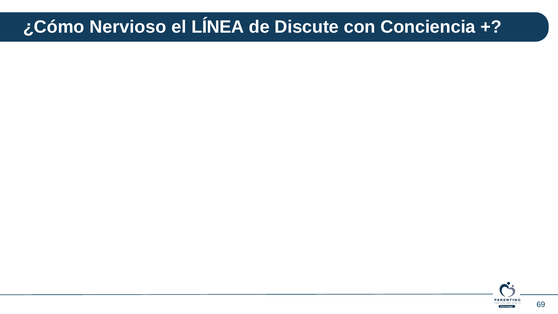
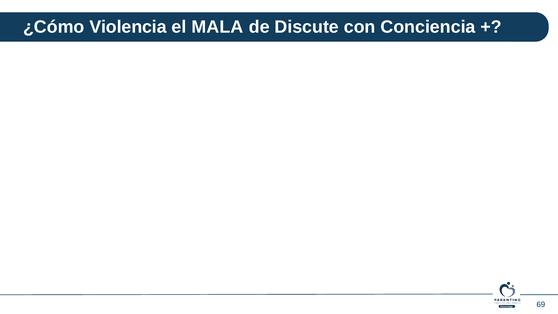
Nervioso: Nervioso -> Violencia (128, 27)
LÍNEA: LÍNEA -> MALA (218, 27)
